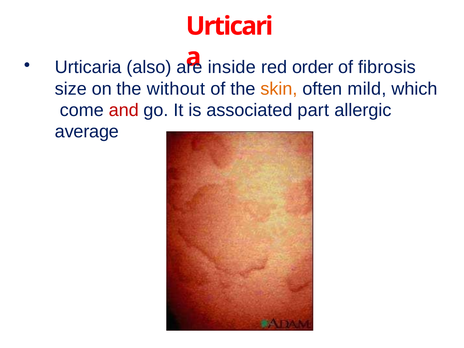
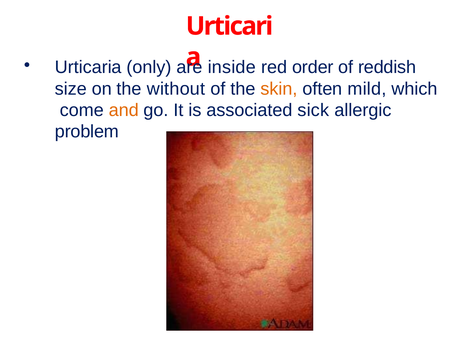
also: also -> only (149, 67)
fibrosis: fibrosis -> reddish (387, 67)
and colour: red -> orange (124, 110)
part: part -> sick (313, 110)
average: average -> problem (87, 132)
